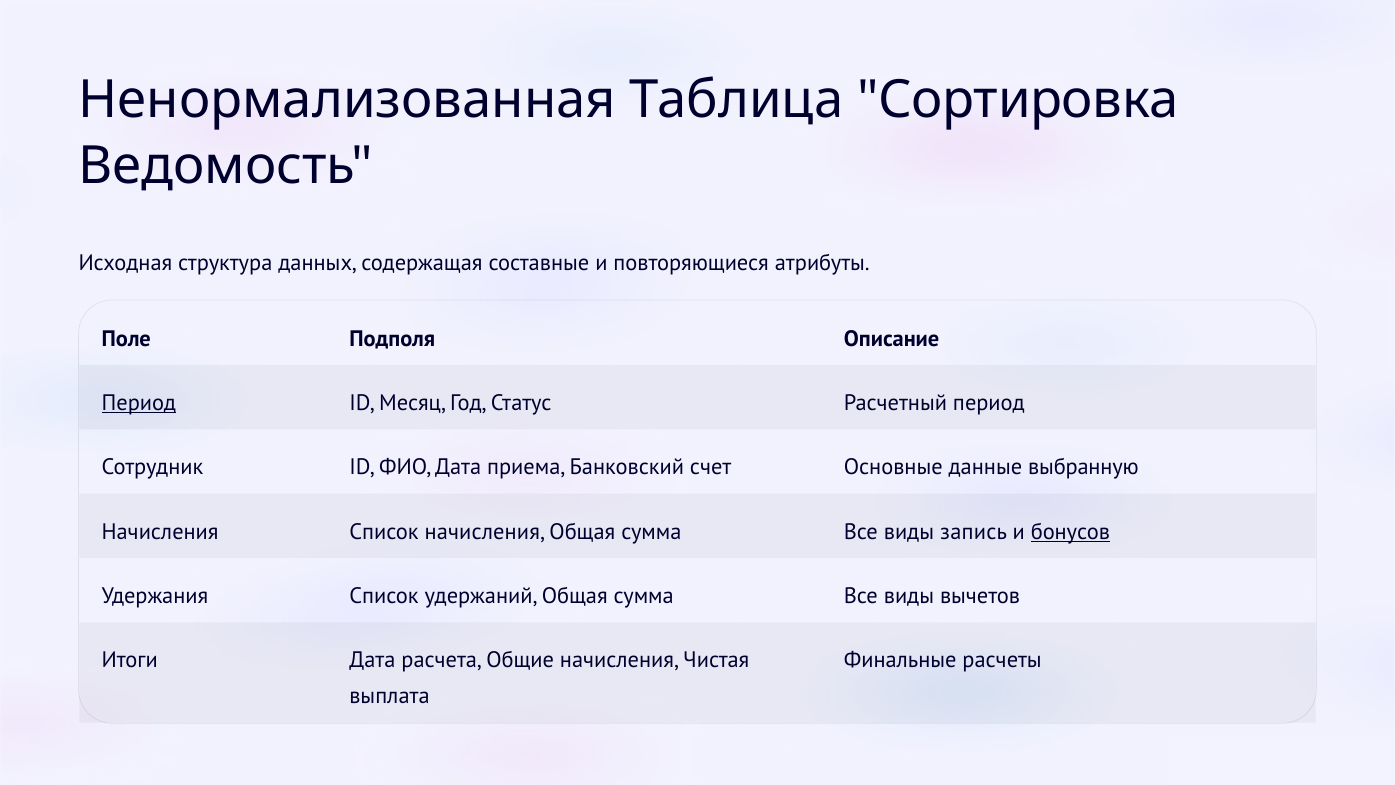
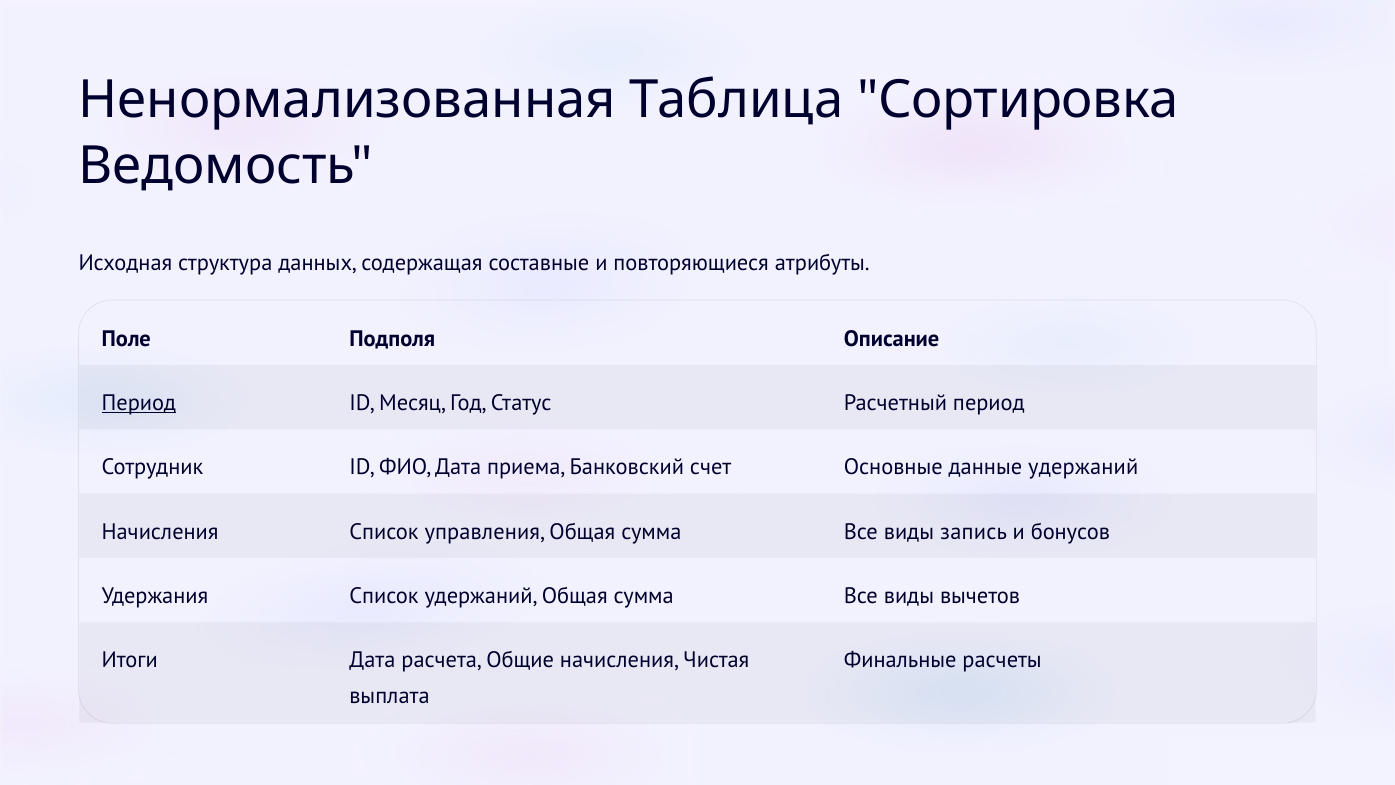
данные выбранную: выбранную -> удержаний (1083, 467)
Список начисления: начисления -> управления (485, 531)
бонусов underline: present -> none (1070, 531)
